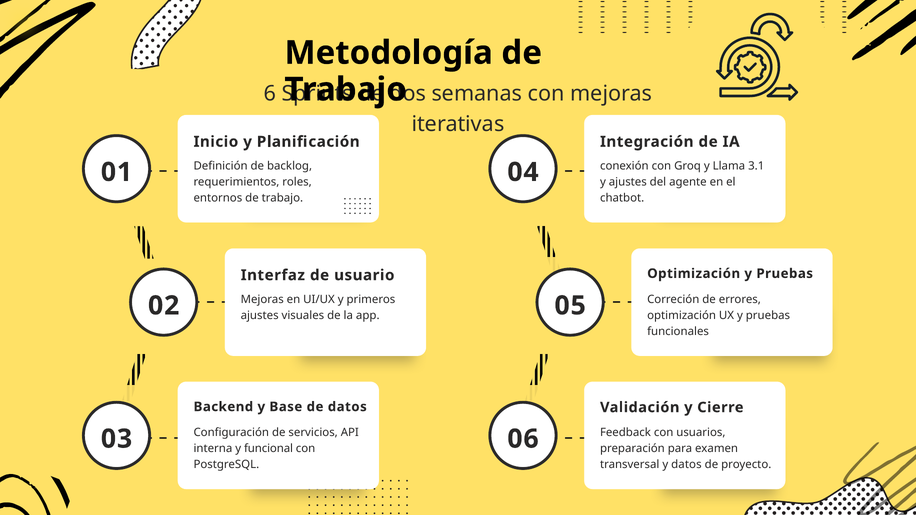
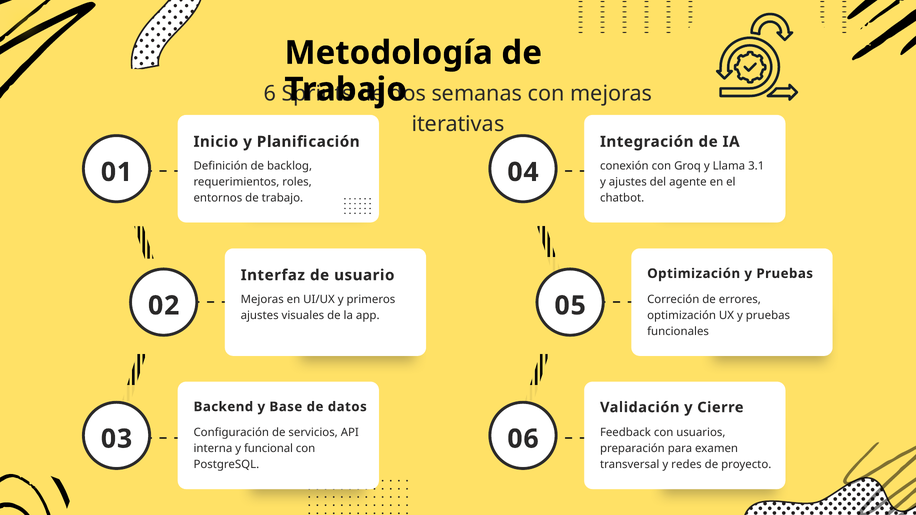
y datos: datos -> redes (686, 465)
